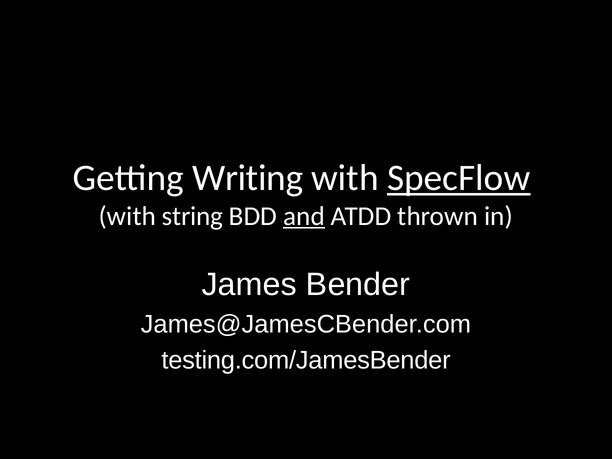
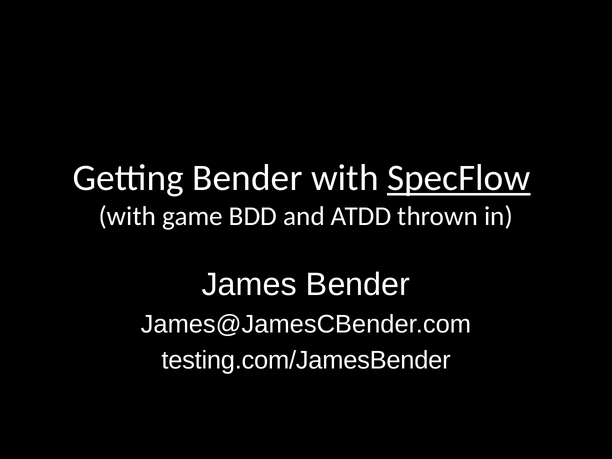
Getting Writing: Writing -> Bender (247, 178)
string: string -> game (193, 216)
and underline: present -> none (304, 216)
